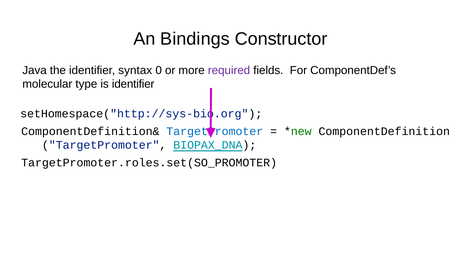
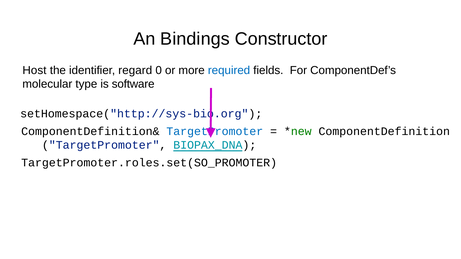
Java: Java -> Host (34, 70)
syntax: syntax -> regard (135, 70)
required colour: purple -> blue (229, 70)
is identifier: identifier -> software (133, 84)
